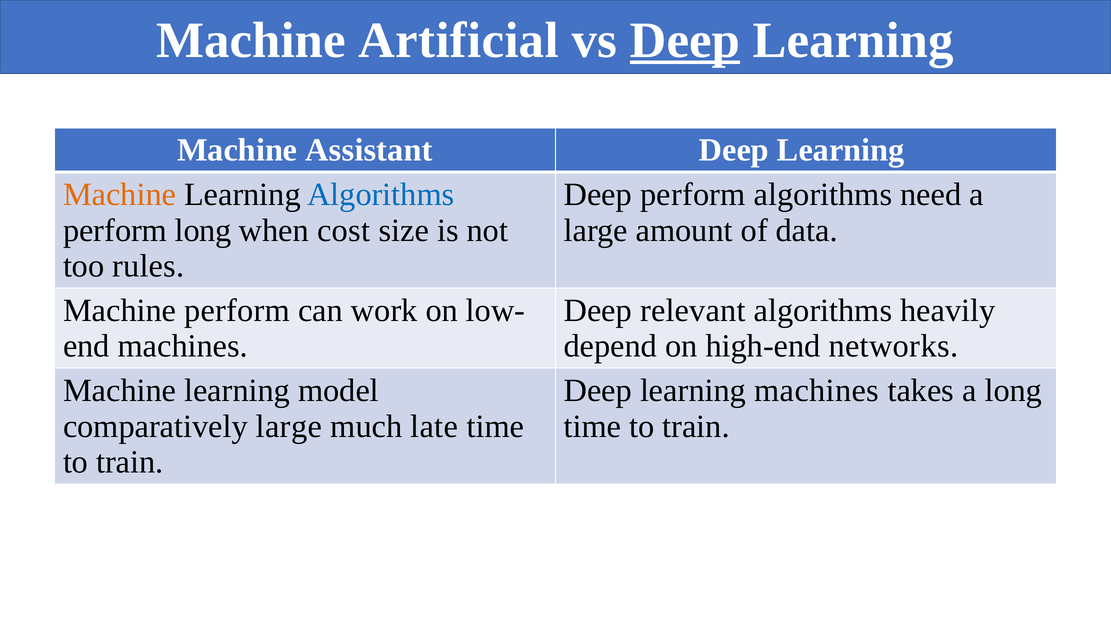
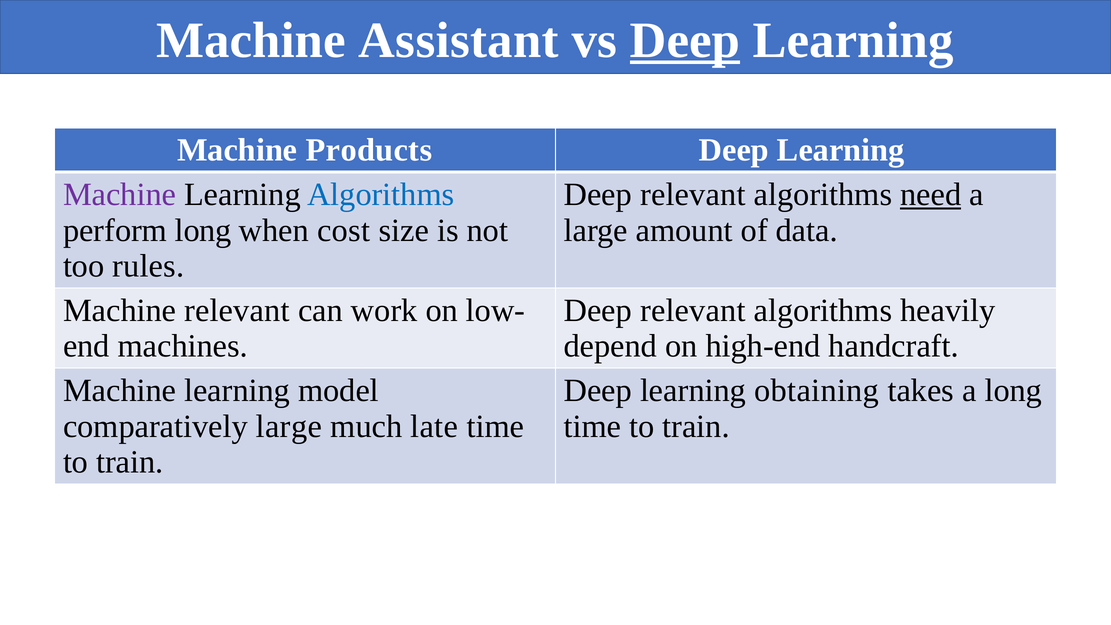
Artificial: Artificial -> Assistant (459, 40)
Assistant: Assistant -> Products (369, 150)
Machine colour: orange -> purple (120, 194)
perform: perform -> relevant (693, 194)
need underline: none -> present (931, 194)
Machine perform: perform -> relevant (237, 310)
networks: networks -> handcraft (894, 346)
learning machines: machines -> obtaining (817, 390)
